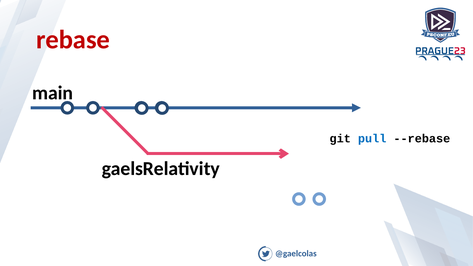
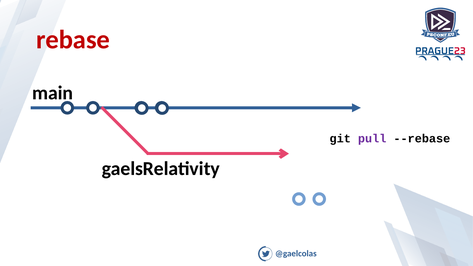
pull colour: blue -> purple (372, 139)
